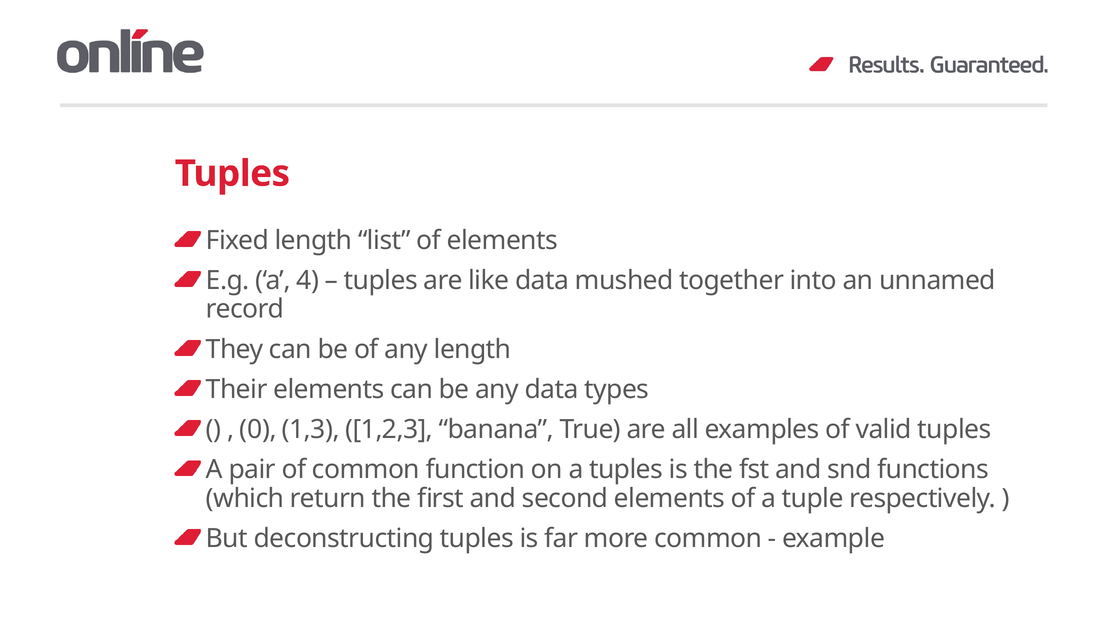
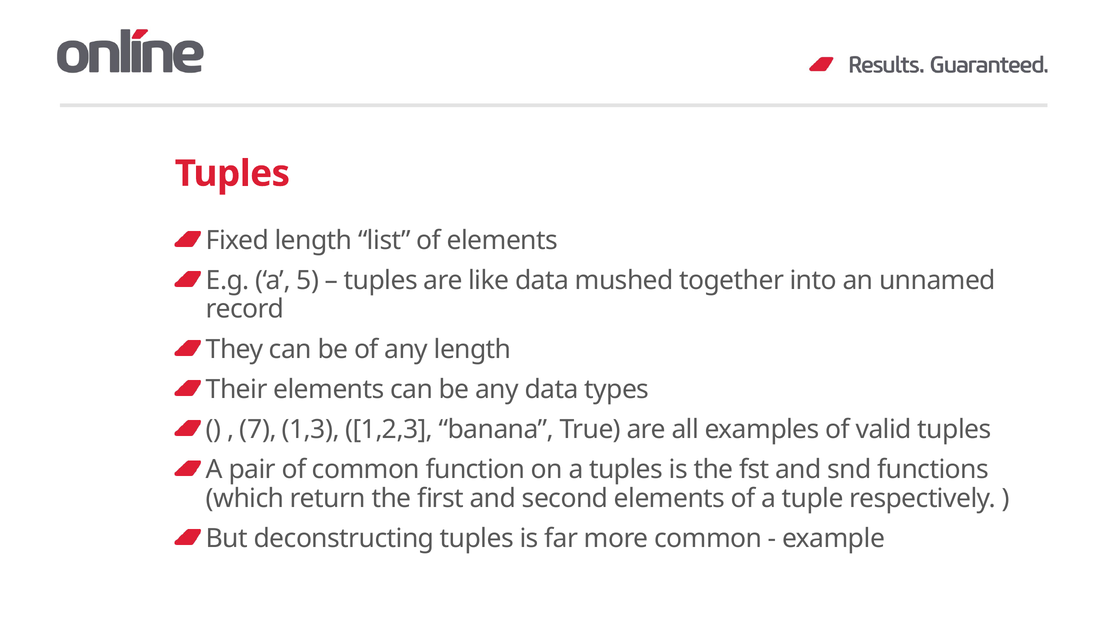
4: 4 -> 5 (308, 281)
0: 0 -> 7 (258, 430)
